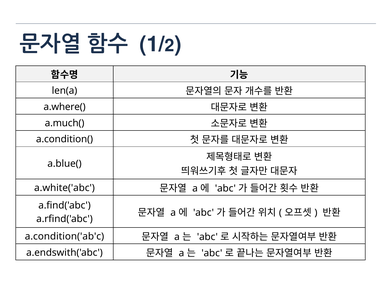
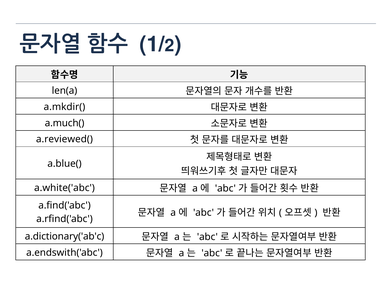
a.where(: a.where( -> a.mkdir( (64, 107)
a.condition(: a.condition( -> a.reviewed( (64, 139)
a.condition('ab'c: a.condition('ab'c -> a.dictionary('ab'c (65, 236)
